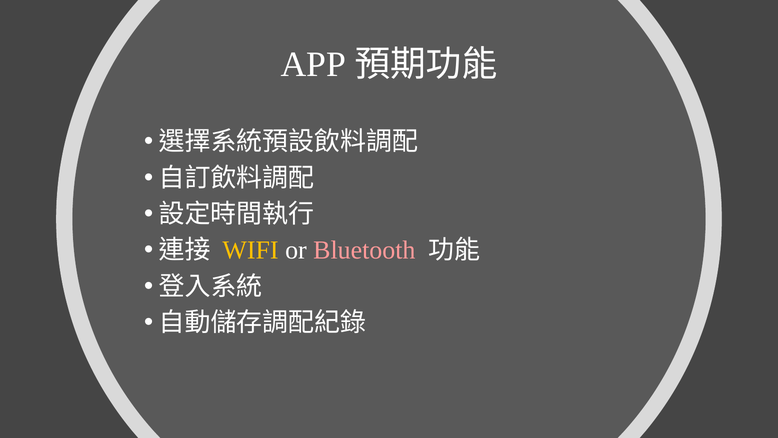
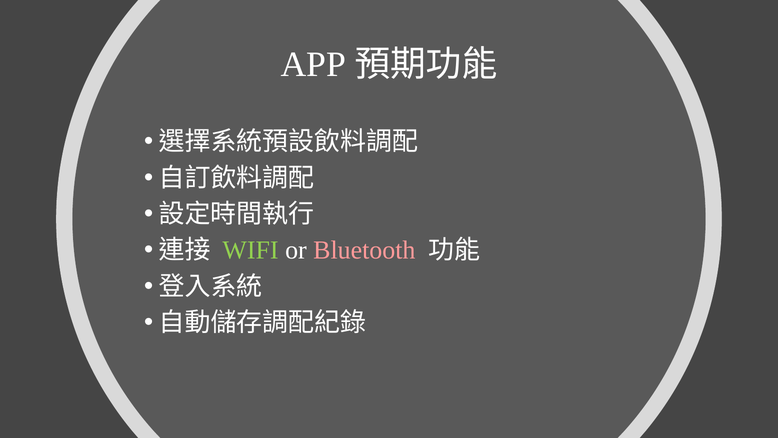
WIFI colour: yellow -> light green (251, 250)
